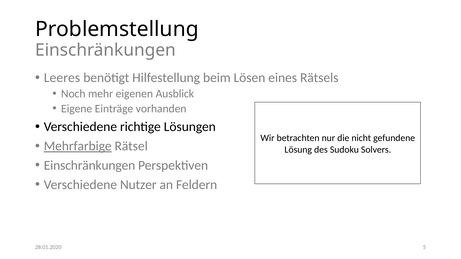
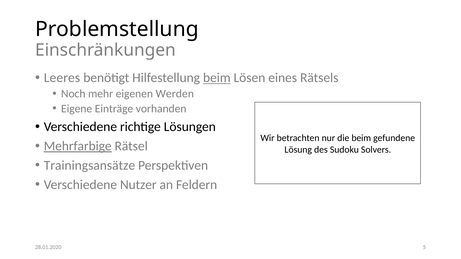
beim underline: none -> present (217, 78)
Ausblick: Ausblick -> Werden (175, 94)
die nicht: nicht -> beim (361, 138)
Einschränkungen: Einschränkungen -> Trainingsansätze (89, 166)
